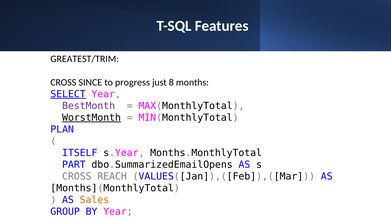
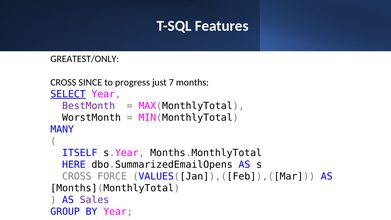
GREATEST/TRIM: GREATEST/TRIM -> GREATEST/ONLY (85, 59)
8: 8 -> 7 (171, 82)
WorstMonth underline: present -> none (92, 118)
PLAN: PLAN -> MANY (62, 129)
PART: PART -> HERE (74, 165)
REACH: REACH -> FORCE (112, 176)
Sales colour: orange -> purple (94, 200)
